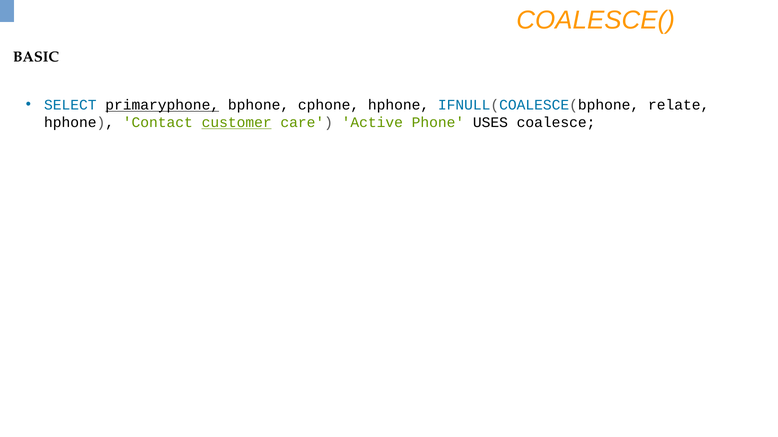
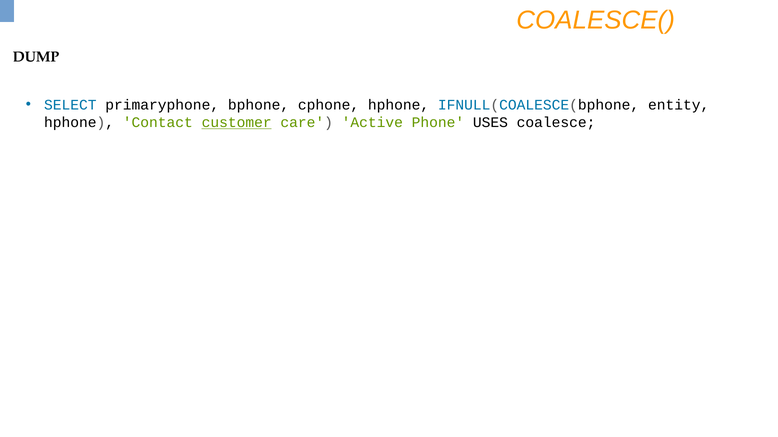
BASIC: BASIC -> DUMP (36, 57)
primaryphone underline: present -> none (162, 105)
relate: relate -> entity (679, 105)
